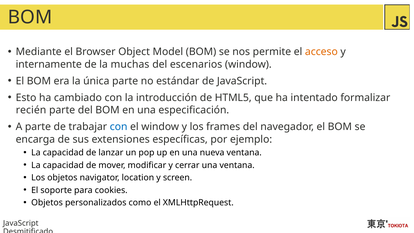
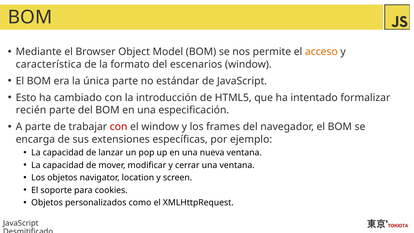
internamente: internamente -> característica (49, 64)
muchas: muchas -> formato (130, 64)
con colour: blue -> red (119, 127)
